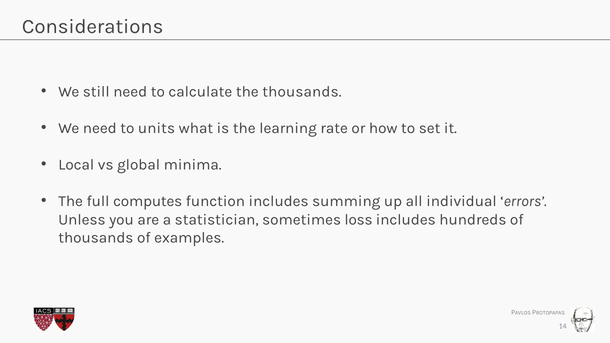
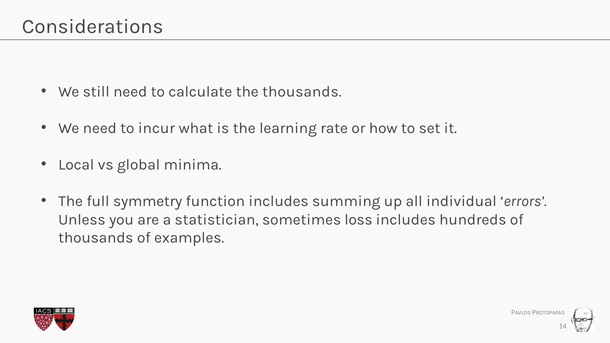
units: units -> incur (156, 128)
computes: computes -> symmetry (148, 201)
